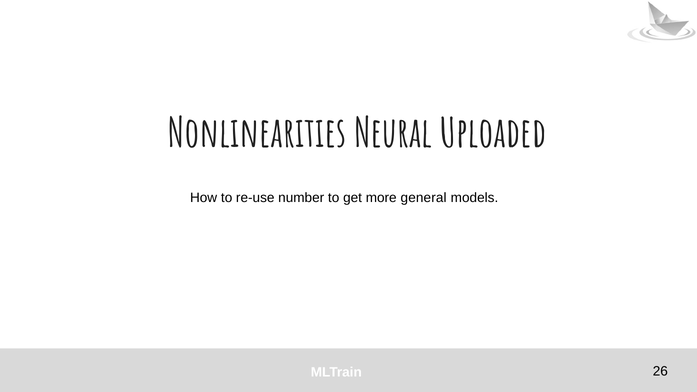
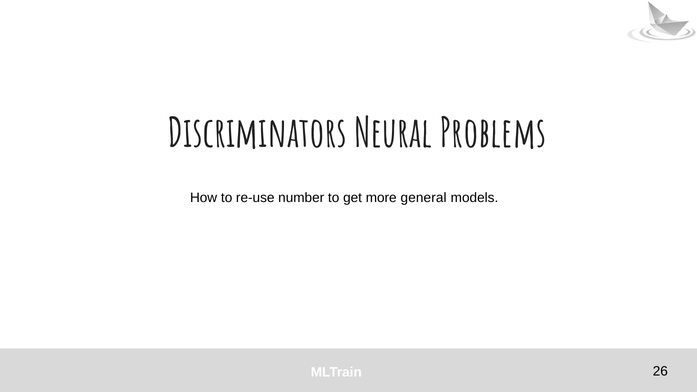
Nonlinearities: Nonlinearities -> Discriminators (257, 134)
Uploaded: Uploaded -> Problems (493, 134)
